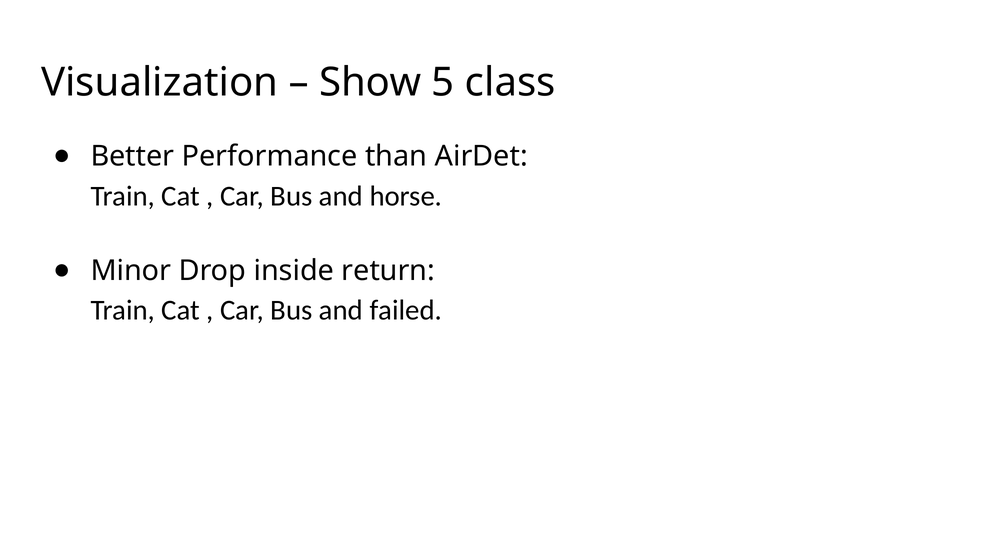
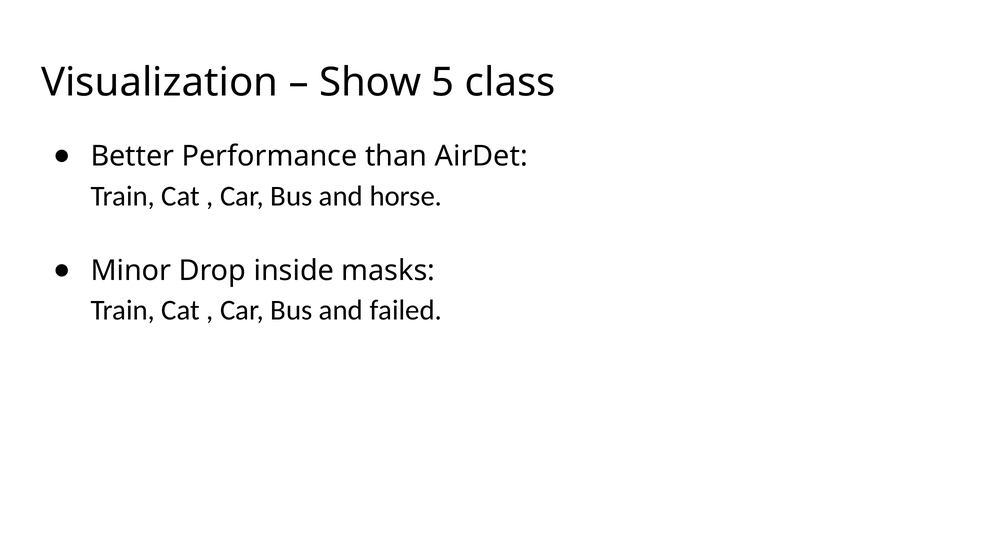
return: return -> masks (388, 271)
